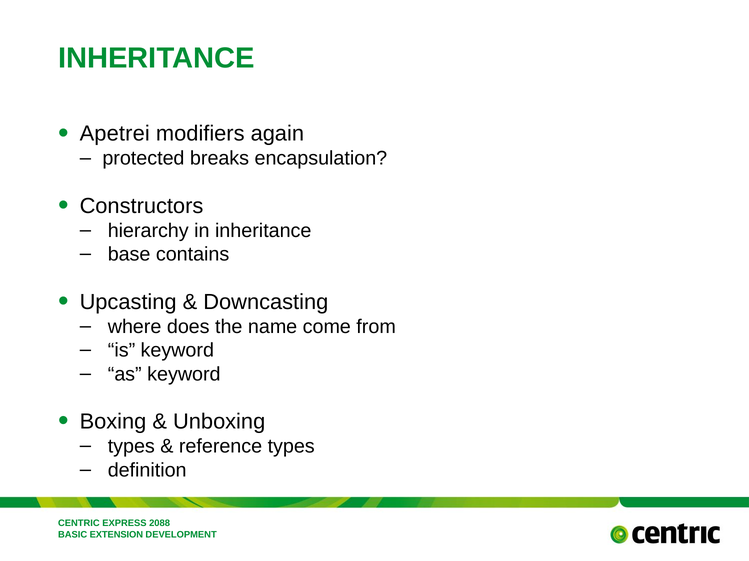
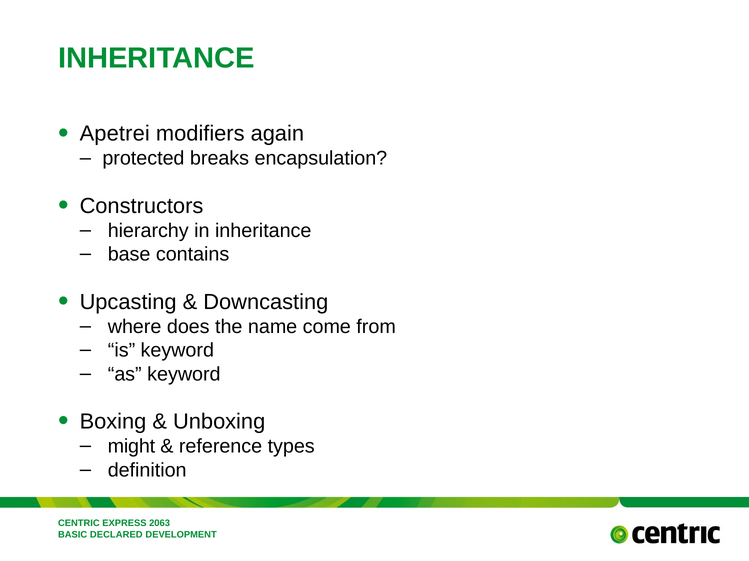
types: types -> might (131, 447)
2088: 2088 -> 2063 (160, 524)
EXTENSION: EXTENSION -> DECLARED (116, 535)
